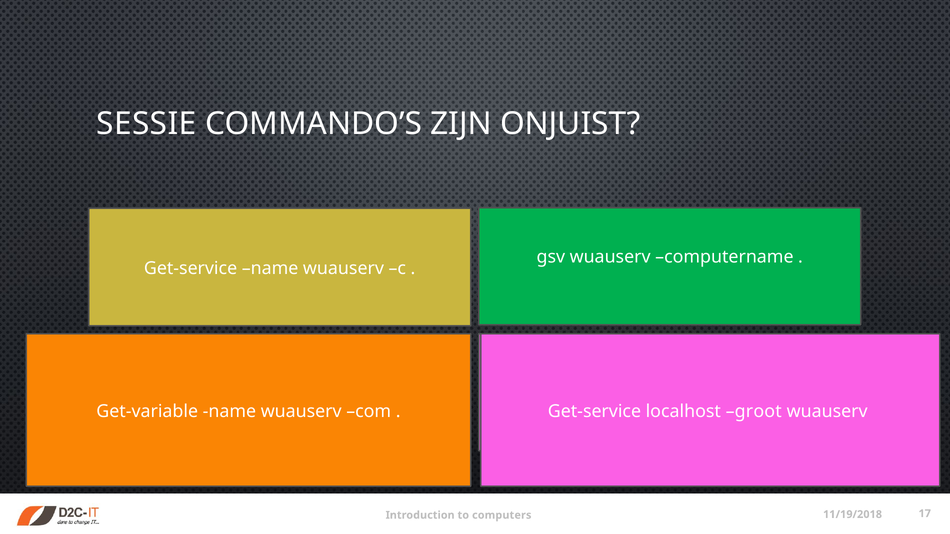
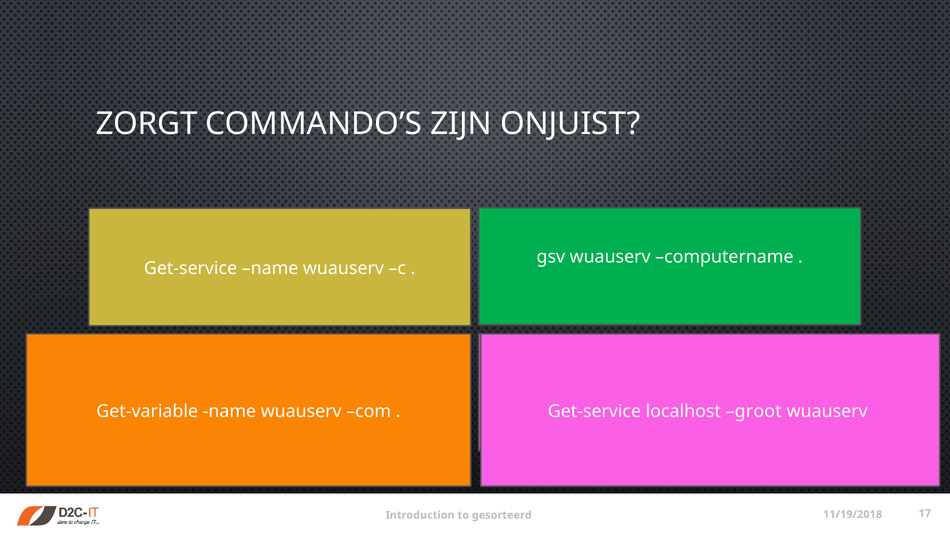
SESSIE: SESSIE -> ZORGT (147, 124)
computers: computers -> gesorteerd (502, 515)
